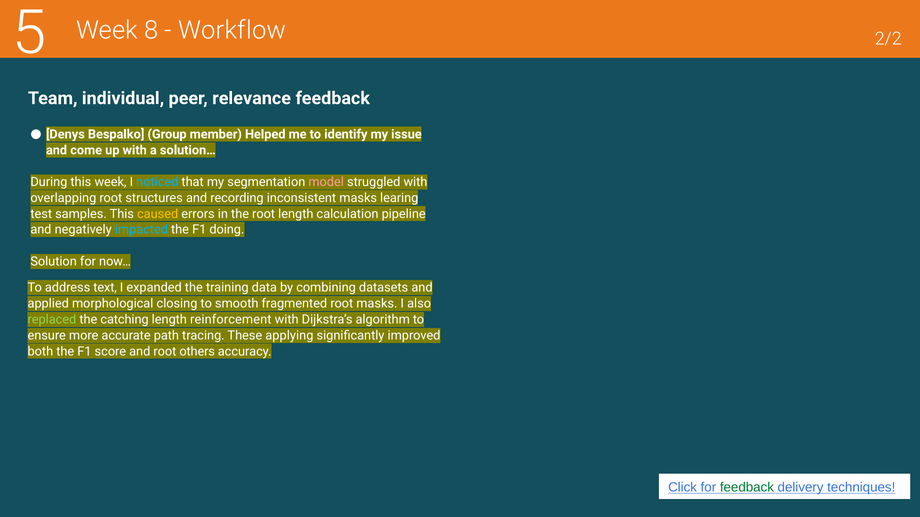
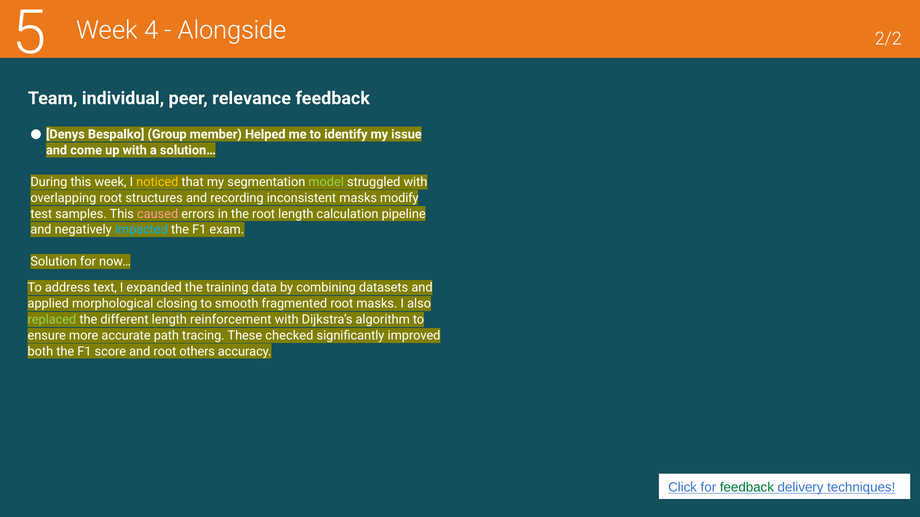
8: 8 -> 4 (151, 31)
Workflow: Workflow -> Alongside (232, 31)
noticed colour: light blue -> yellow (157, 182)
model colour: pink -> light green (326, 182)
learing: learing -> modify (399, 198)
caused colour: yellow -> pink (158, 214)
doing: doing -> exam (227, 230)
catching: catching -> different (124, 320)
applying: applying -> checked (289, 336)
